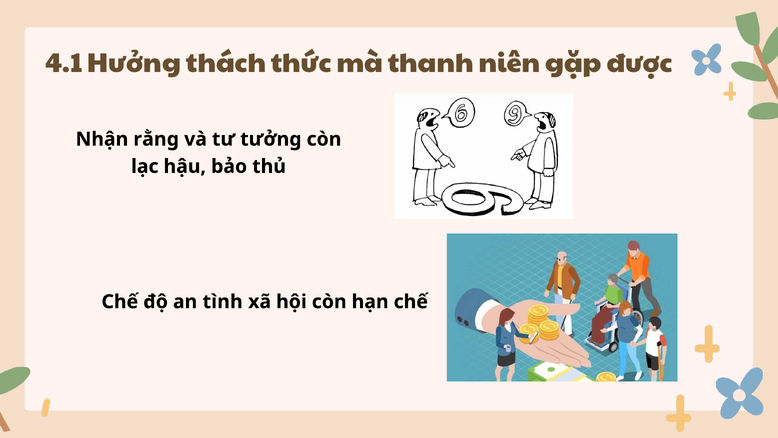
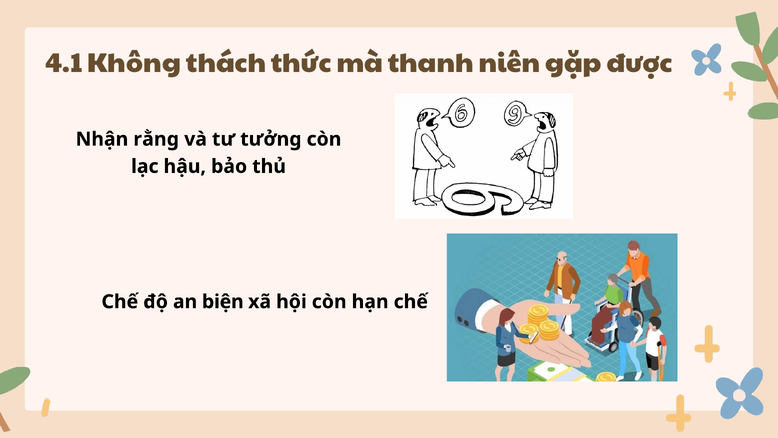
Hưởng: Hưởng -> Không (134, 63)
tình: tình -> biện (223, 302)
